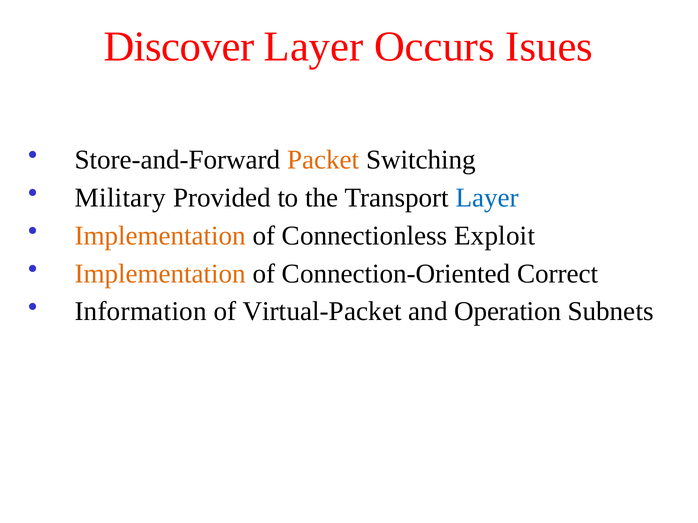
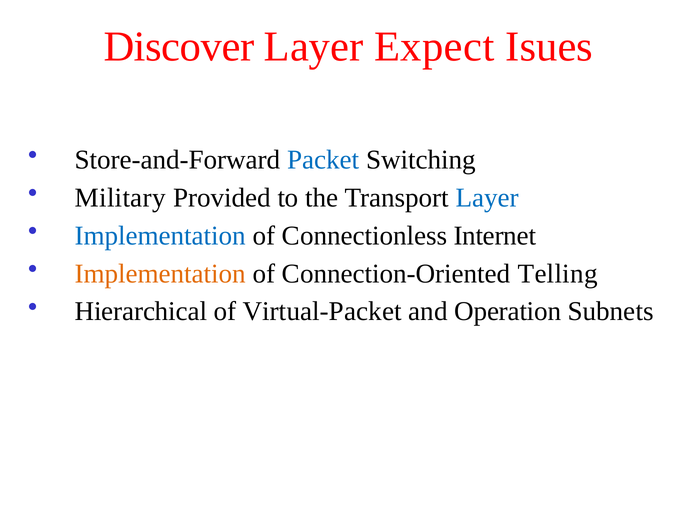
Occurs: Occurs -> Expect (434, 47)
Packet colour: orange -> blue (323, 160)
Implementation colour: orange -> blue (160, 236)
Exploit: Exploit -> Internet (495, 236)
Correct: Correct -> Telling (558, 274)
Information: Information -> Hierarchical (141, 312)
